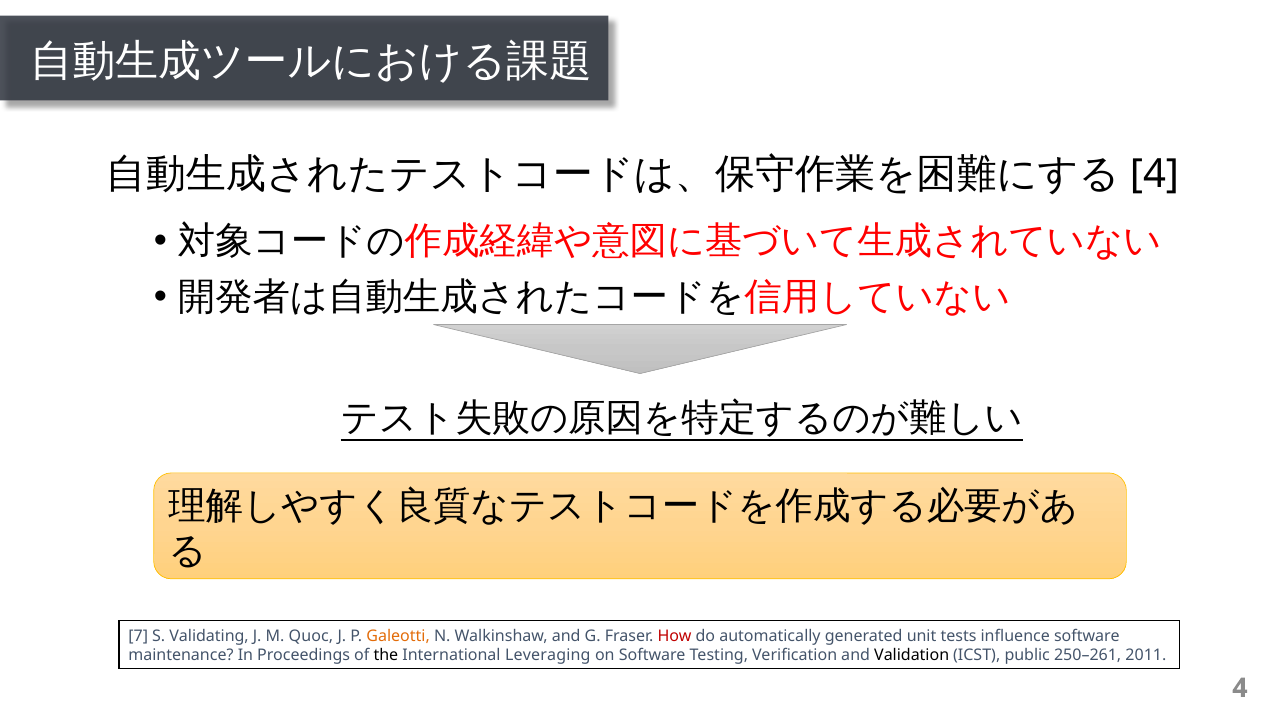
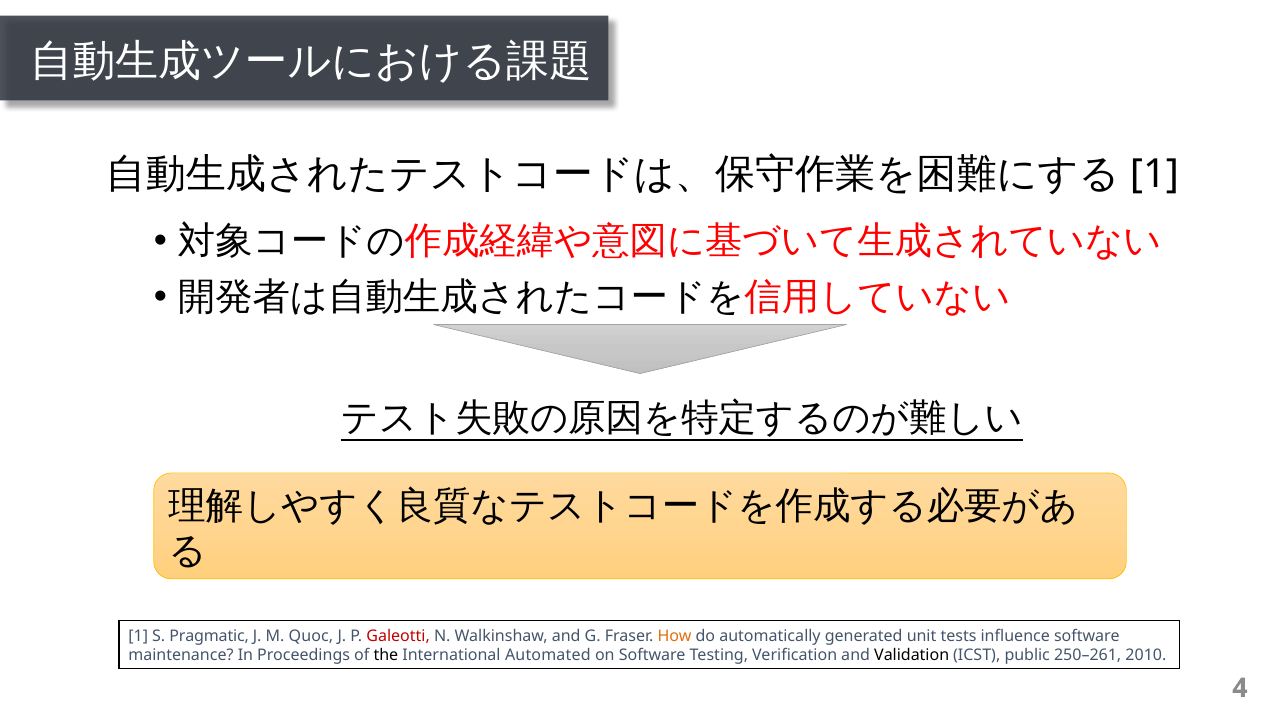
4: 4 -> 1 (1155, 175)
7: 7 -> 1 (138, 636)
Validating: Validating -> Pragmatic (209, 636)
Galeotti colour: orange -> red (398, 636)
How colour: red -> orange (675, 636)
Leveraging: Leveraging -> Automated (548, 655)
2011: 2011 -> 2010 (1146, 655)
